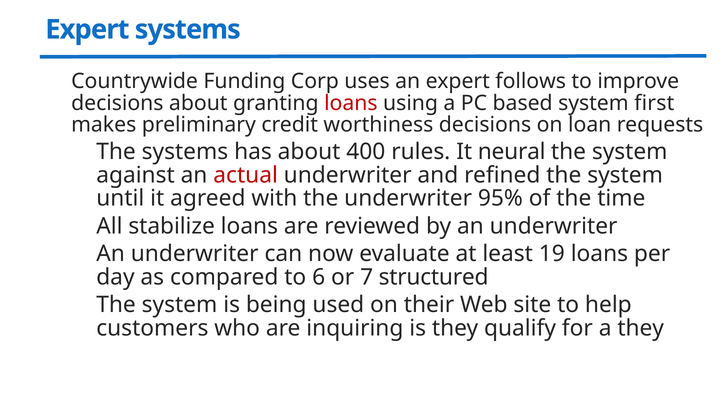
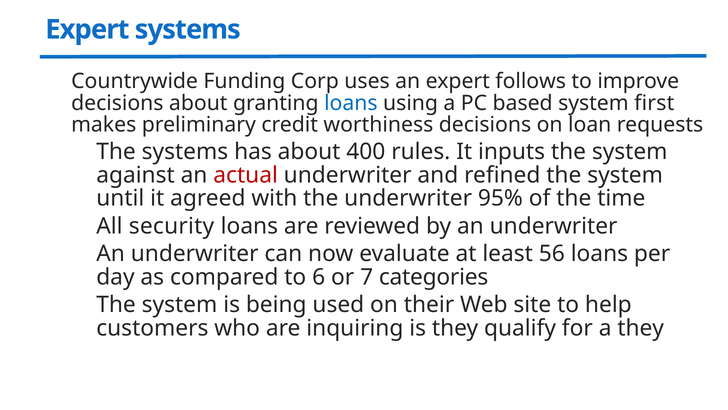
loans colour: red -> blue (351, 103)
neural: neural -> inputs (512, 152)
stabilize: stabilize -> security (171, 226)
19: 19 -> 56 (552, 254)
structured: structured -> categories (434, 277)
